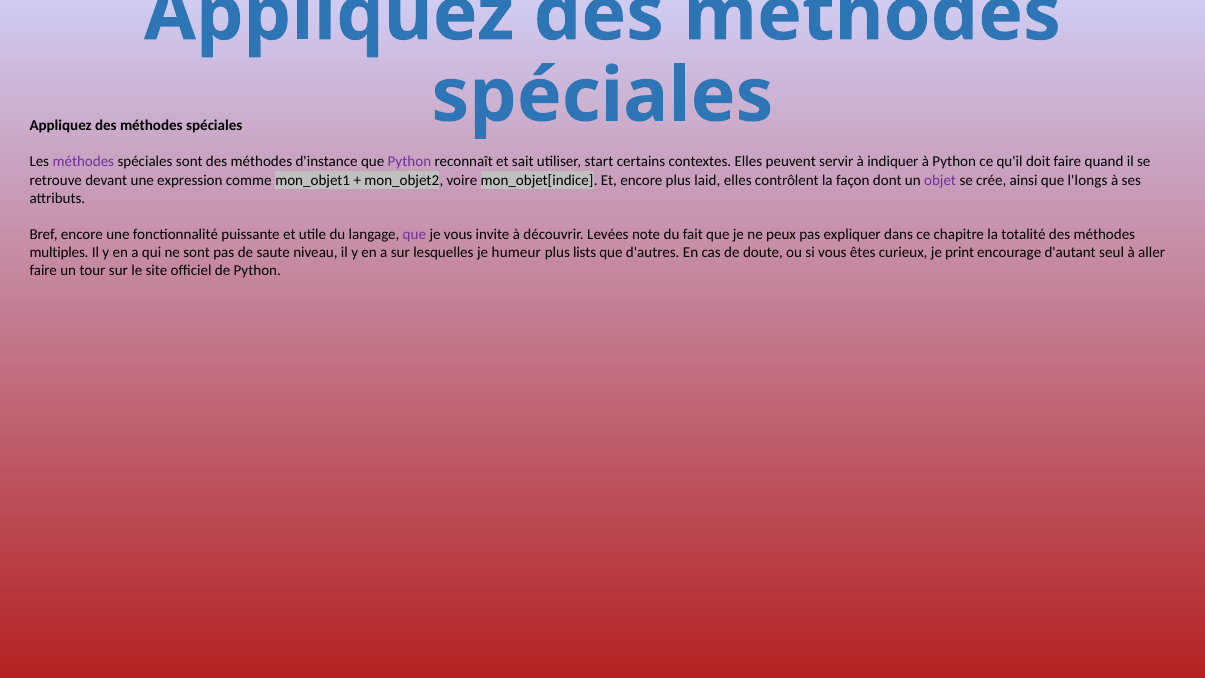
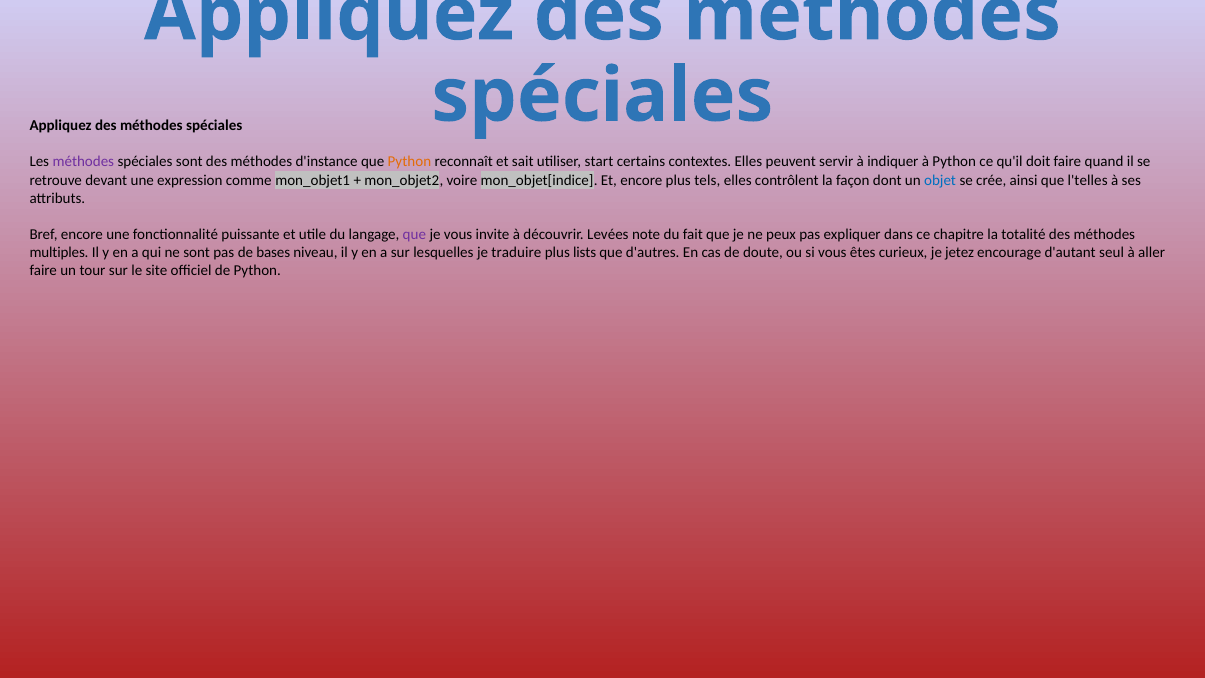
Python colour: purple -> orange (409, 162)
laid: laid -> tels (707, 180)
objet colour: purple -> blue (940, 180)
l'longs: l'longs -> l'telles (1088, 180)
saute: saute -> bases (273, 252)
humeur: humeur -> traduire (516, 252)
print: print -> jetez (960, 252)
